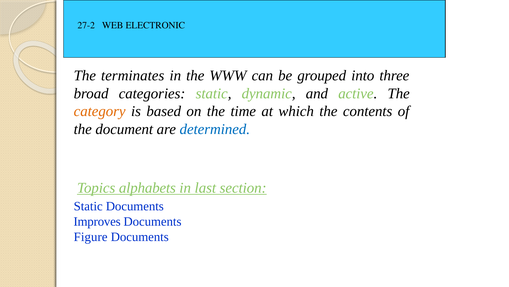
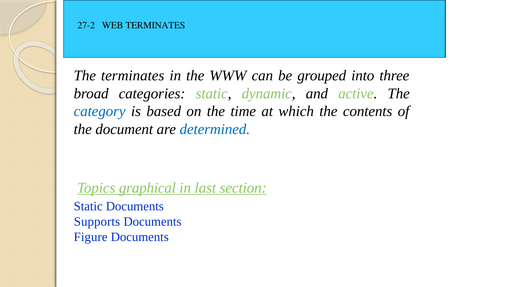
WEB ELECTRONIC: ELECTRONIC -> TERMINATES (155, 25)
category colour: orange -> blue (100, 111)
alphabets: alphabets -> graphical (147, 187)
Improves: Improves -> Supports (97, 221)
